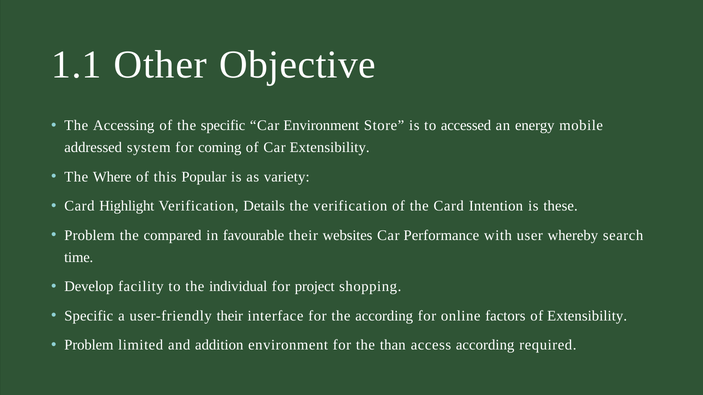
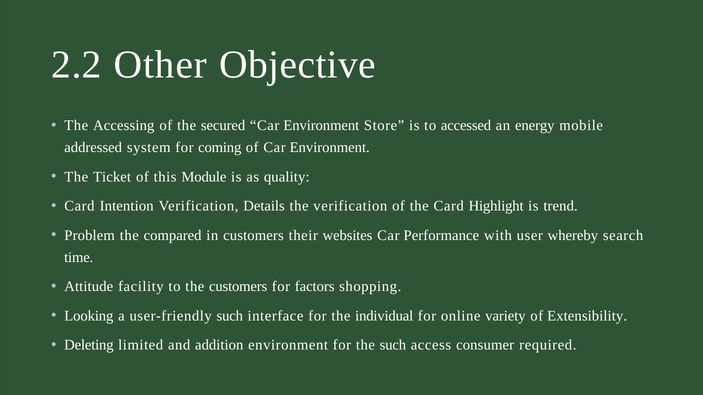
1.1: 1.1 -> 2.2 (76, 65)
the specific: specific -> secured (223, 126)
of Car Extensibility: Extensibility -> Environment (330, 148)
Where: Where -> Ticket (112, 177)
Popular: Popular -> Module (204, 177)
variety: variety -> quality (287, 177)
Highlight: Highlight -> Intention (127, 206)
Intention: Intention -> Highlight (496, 206)
these: these -> trend (561, 206)
in favourable: favourable -> customers (253, 236)
Develop: Develop -> Attitude (89, 287)
the individual: individual -> customers (238, 287)
project: project -> factors (315, 287)
Specific: Specific -> Looking (89, 316)
user-friendly their: their -> such (230, 316)
the according: according -> individual (384, 316)
factors: factors -> variety (505, 316)
Problem: Problem -> Deleting (89, 345)
the than: than -> such (393, 345)
access according: according -> consumer (485, 345)
